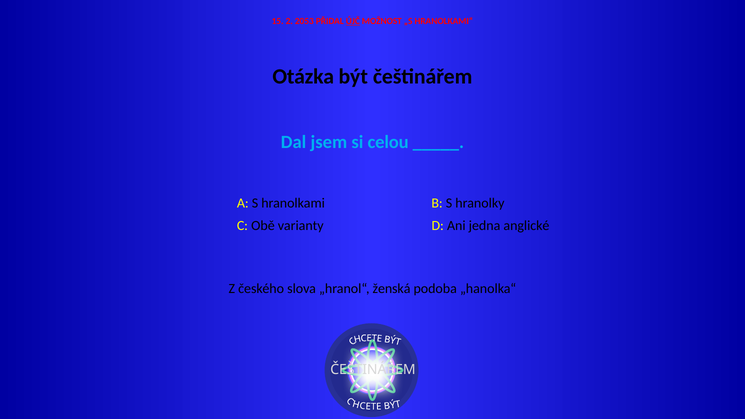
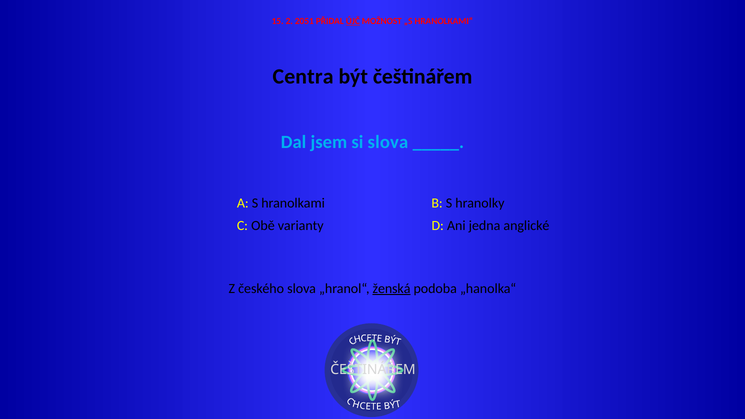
2053: 2053 -> 2051 (304, 21)
Otázka: Otázka -> Centra (303, 77)
si celou: celou -> slova (388, 142)
ženská underline: none -> present (392, 289)
